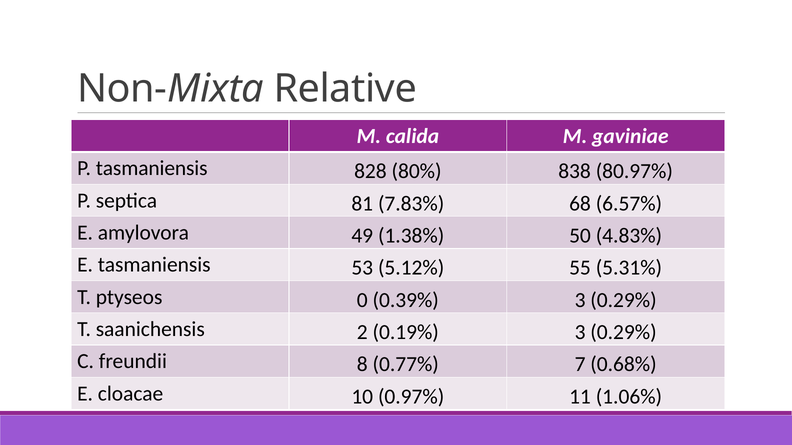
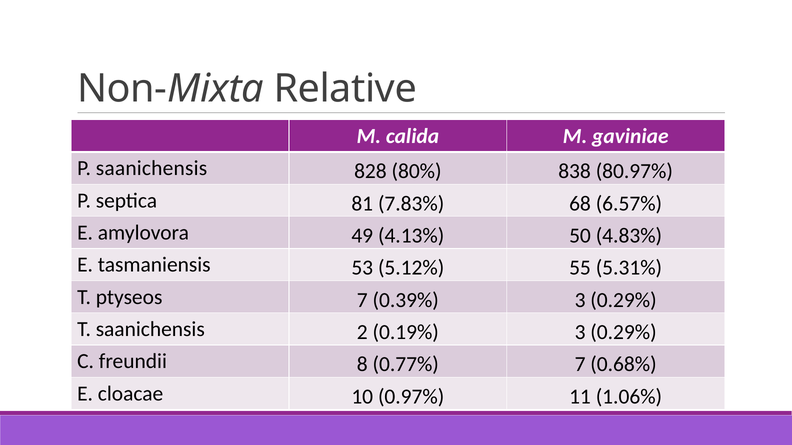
P tasmaniensis: tasmaniensis -> saanichensis (151, 169)
1.38%: 1.38% -> 4.13% (411, 236)
ptyseos 0: 0 -> 7 (362, 300)
